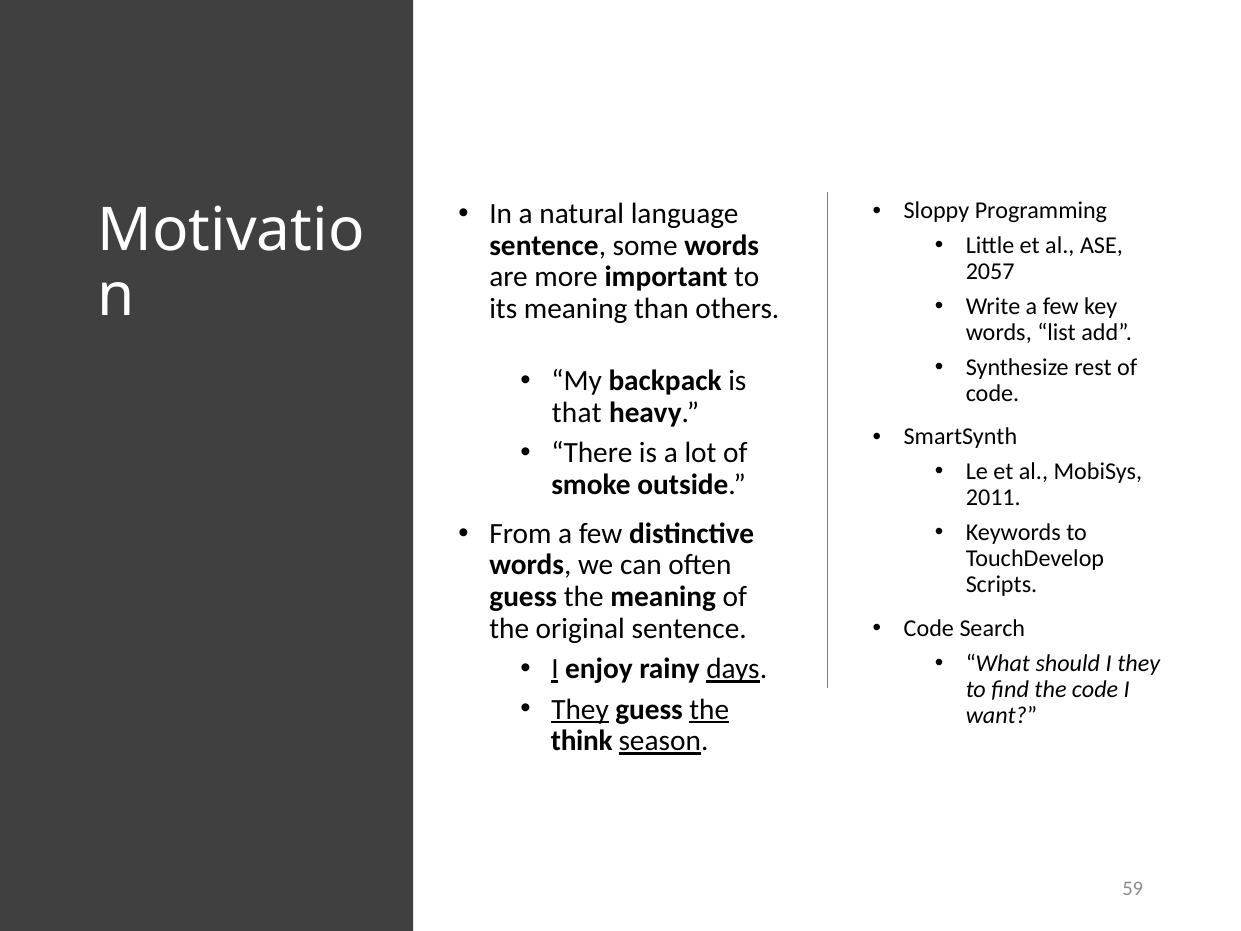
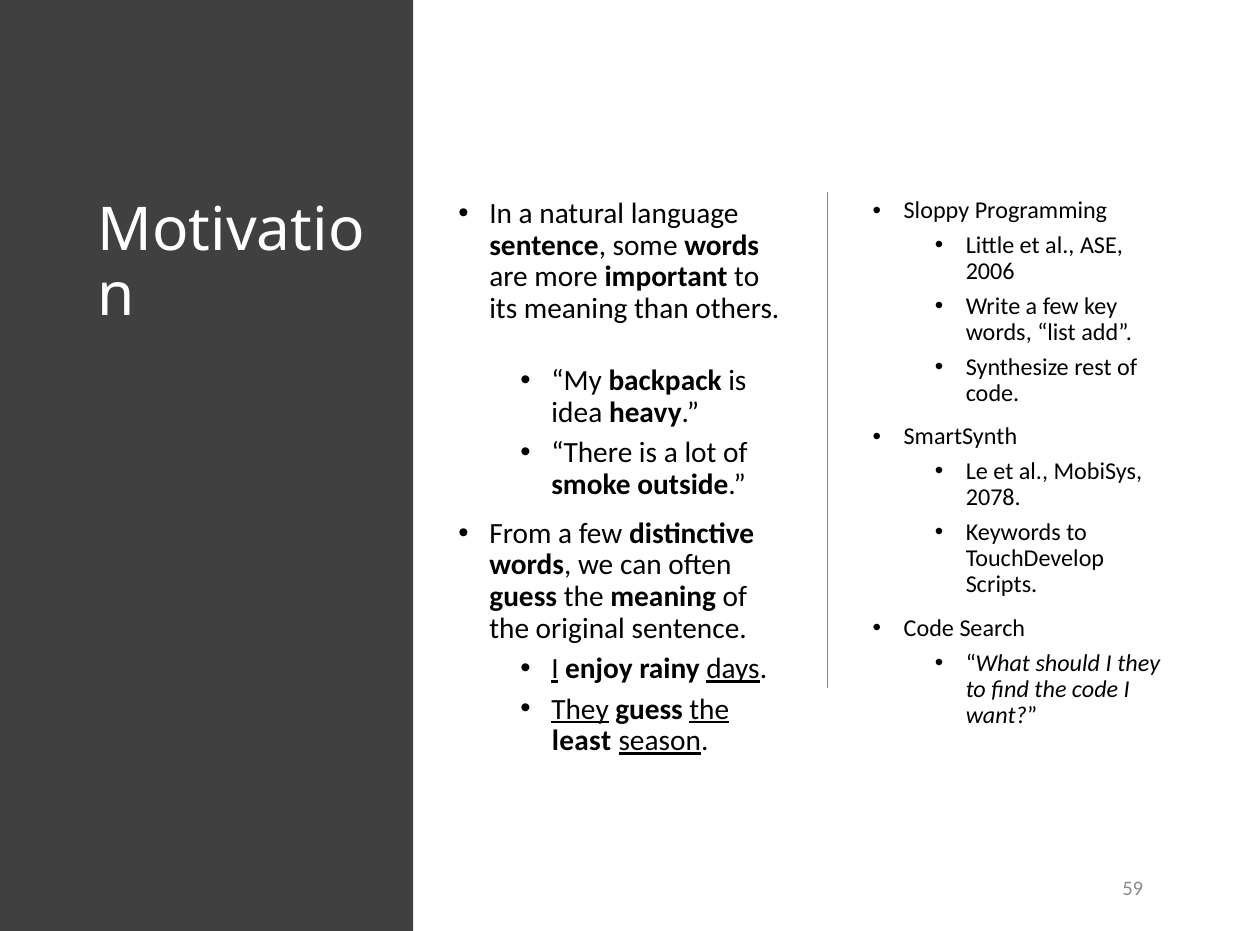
2057: 2057 -> 2006 (990, 272)
that: that -> idea (577, 412)
2011: 2011 -> 2078 (993, 498)
think: think -> least (581, 741)
